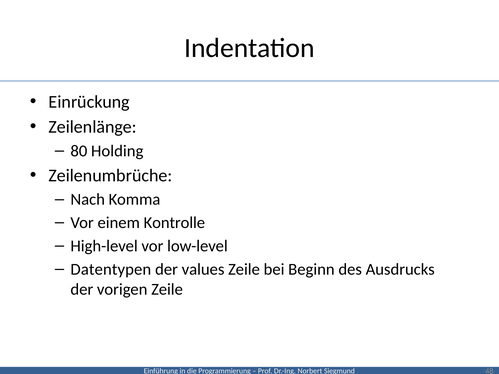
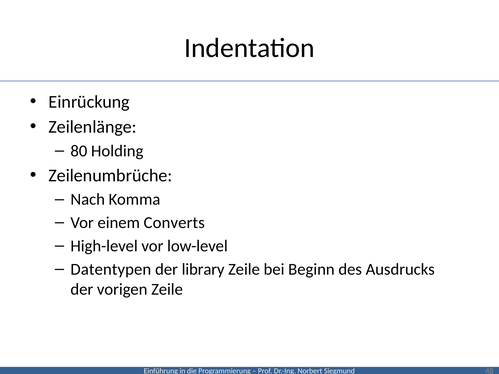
Kontrolle: Kontrolle -> Converts (174, 223)
values: values -> library (203, 269)
